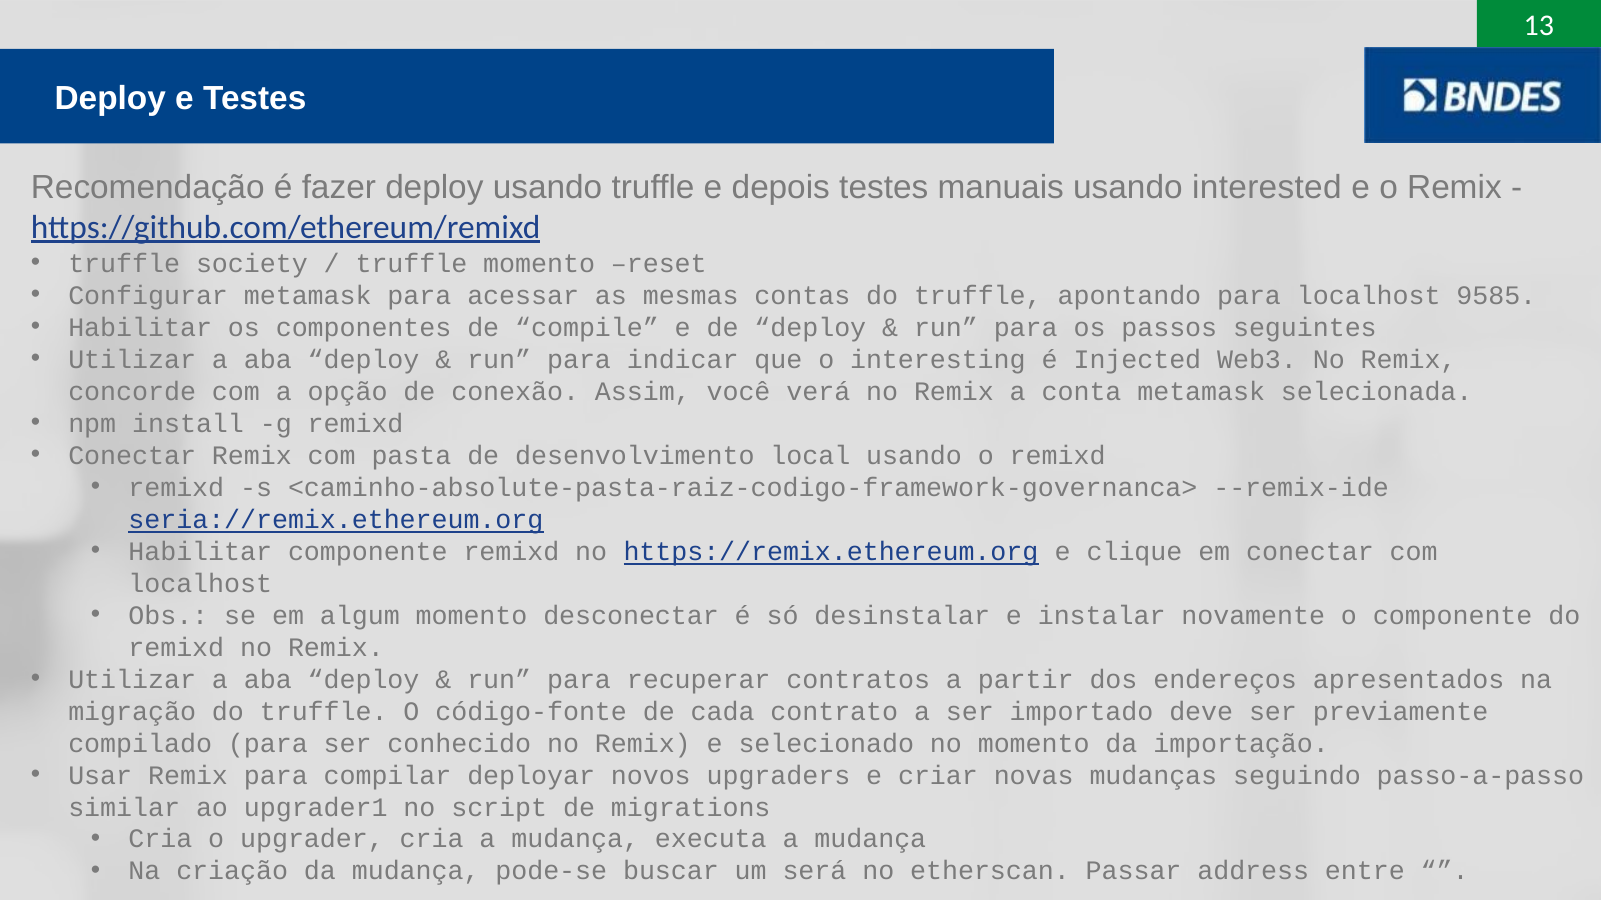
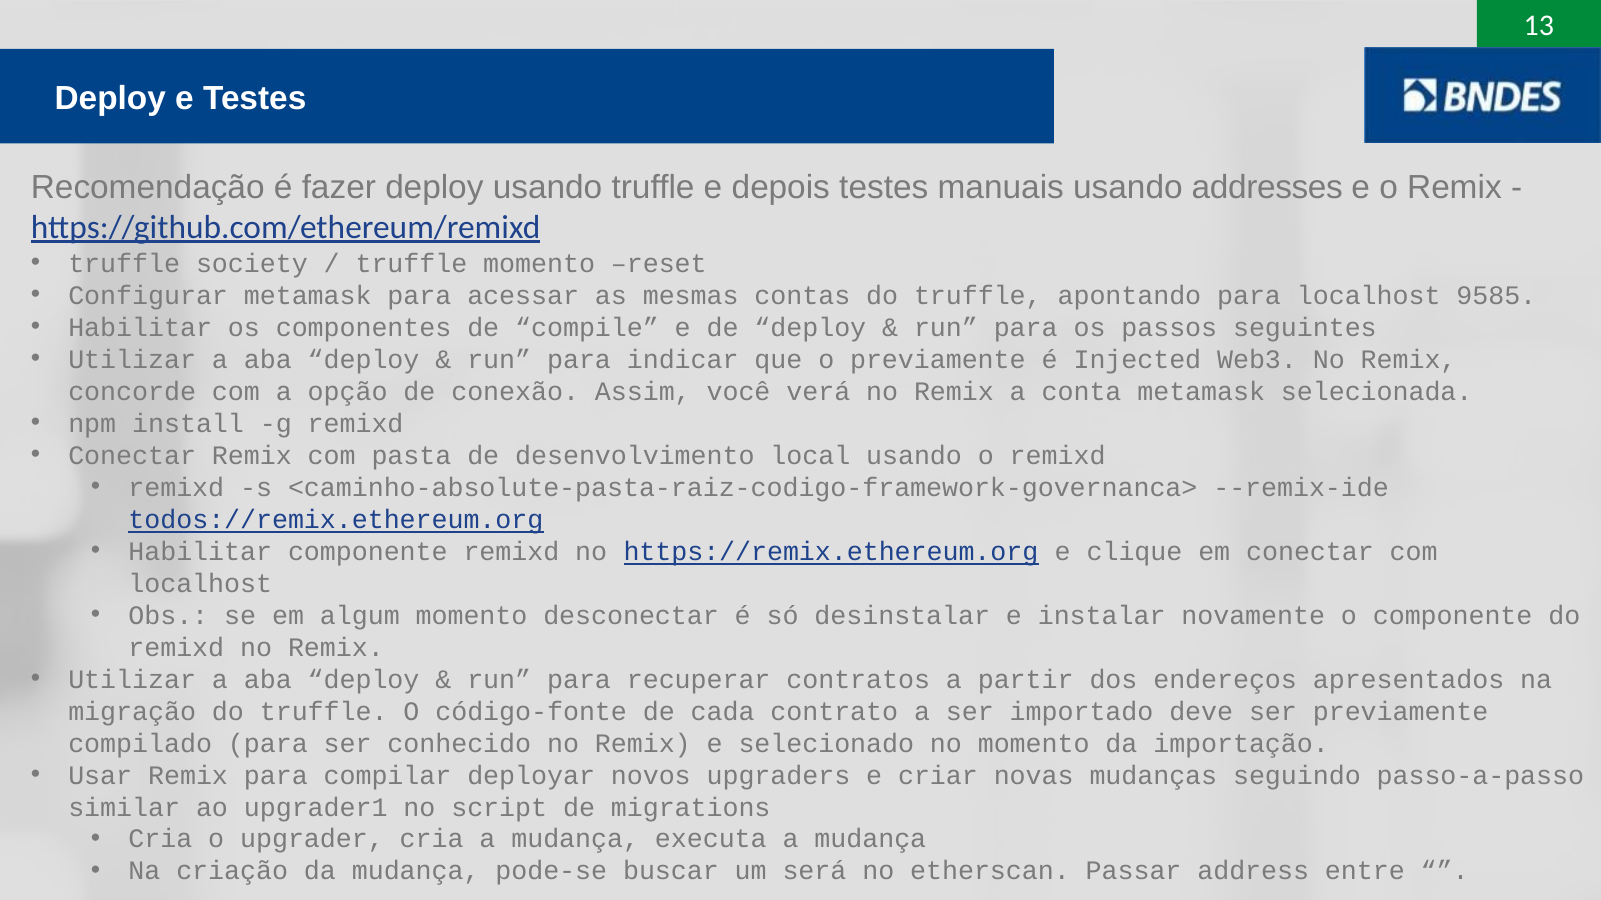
interested: interested -> addresses (1267, 187)
o interesting: interesting -> previamente (938, 360)
seria://remix.ethereum.org: seria://remix.ethereum.org -> todos://remix.ethereum.org (336, 520)
